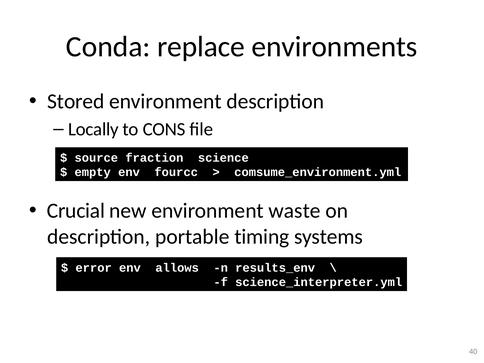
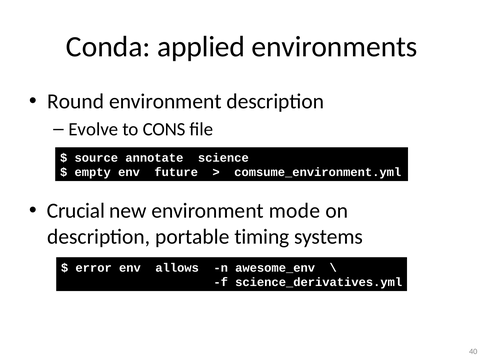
replace: replace -> applied (201, 47)
Stored: Stored -> Round (76, 102)
Locally: Locally -> Evolve (93, 129)
fraction: fraction -> annotate (154, 158)
fourcc: fourcc -> future (176, 172)
waste: waste -> mode (294, 211)
results_env: results_env -> awesome_env (275, 268)
science_interpreter.yml: science_interpreter.yml -> science_derivatives.yml (319, 282)
